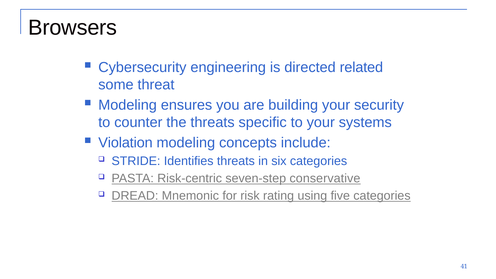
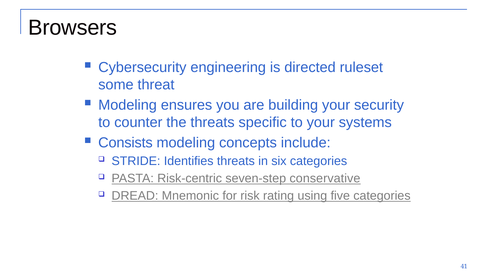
related: related -> ruleset (361, 67)
Violation: Violation -> Consists (125, 143)
